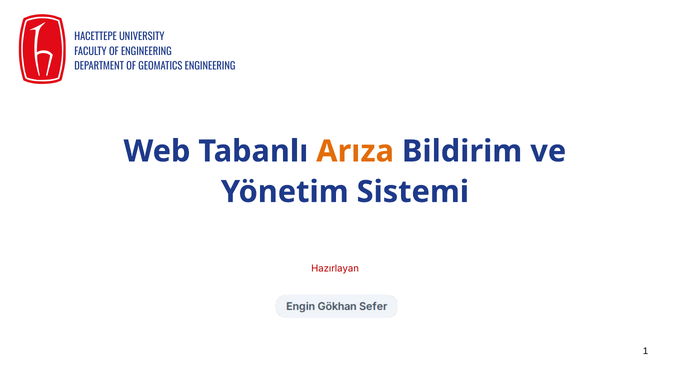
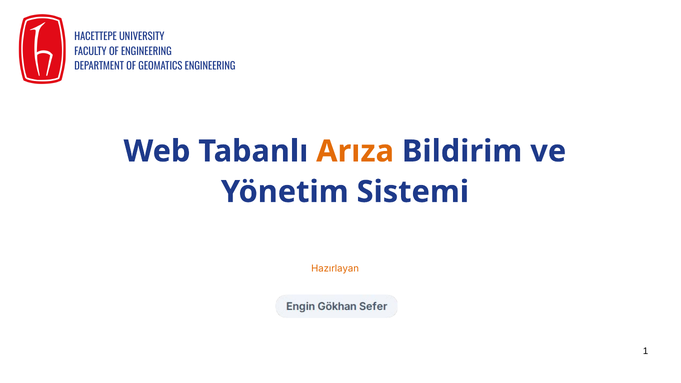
Hazırlayan colour: red -> orange (335, 269)
